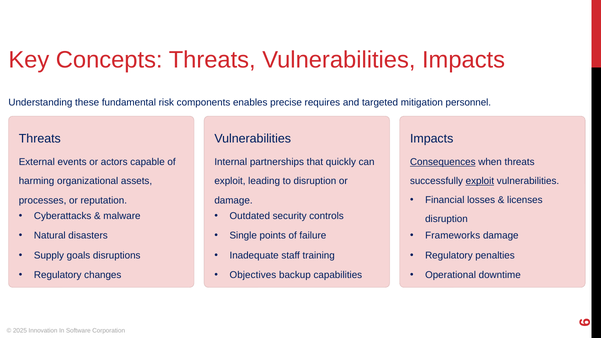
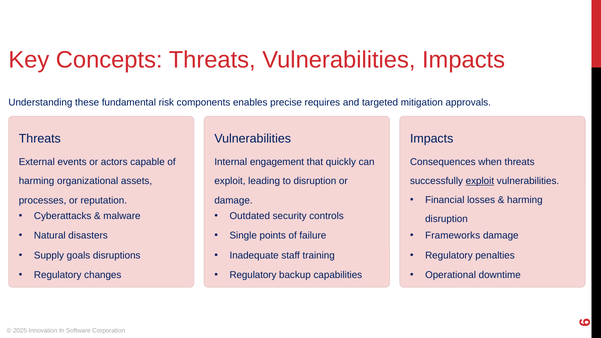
personnel: personnel -> approvals (468, 103)
partnerships: partnerships -> engagement (277, 162)
Consequences underline: present -> none (443, 162)
licenses: licenses -> harming (525, 200)
Objectives: Objectives -> Regulatory (253, 275)
